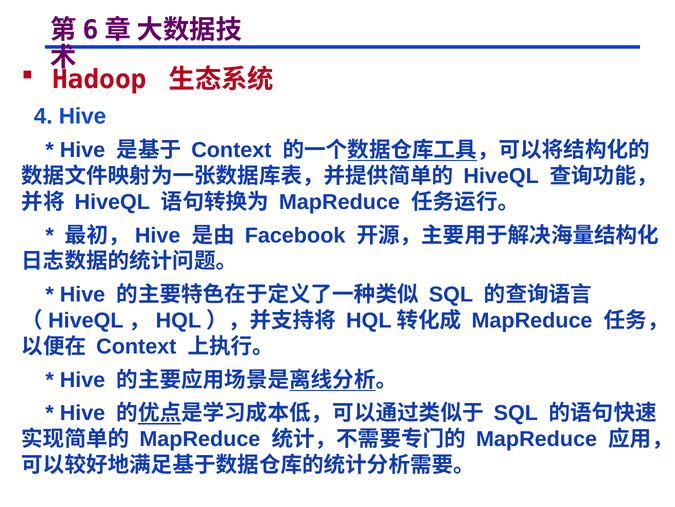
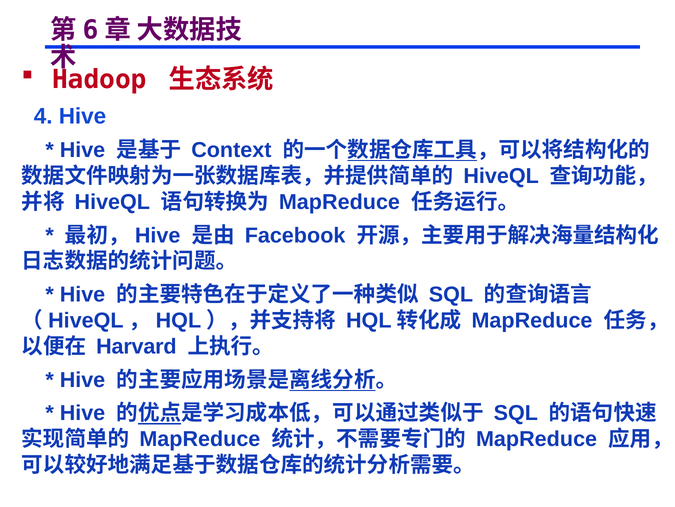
Context: Context -> Harvard (136, 346)
